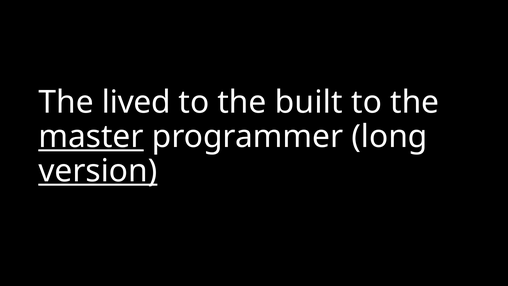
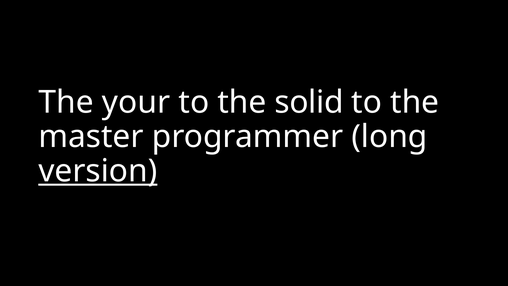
lived: lived -> your (136, 102)
built: built -> solid (309, 102)
master underline: present -> none (91, 137)
